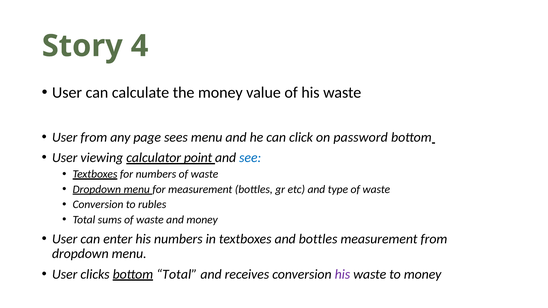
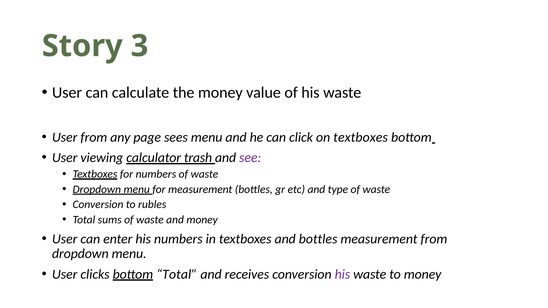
4: 4 -> 3 (140, 46)
on password: password -> textboxes (361, 137)
point: point -> trash (198, 158)
see colour: blue -> purple (250, 158)
